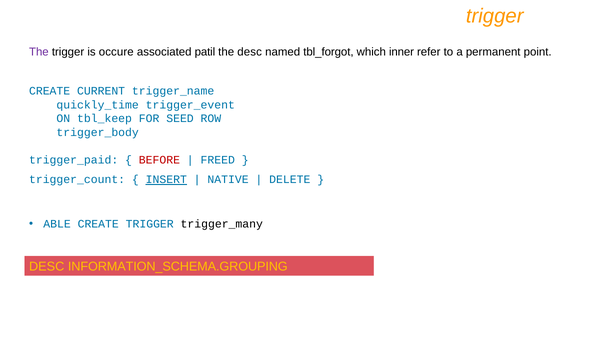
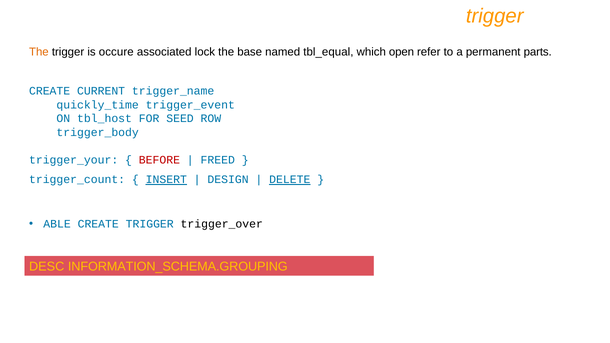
The colour: purple -> orange (39, 52)
patil: patil -> lock (205, 52)
the desc: desc -> base (250, 52)
tbl_forgot: tbl_forgot -> tbl_equal (328, 52)
inner: inner -> open (402, 52)
point: point -> parts (538, 52)
tbl_keep: tbl_keep -> tbl_host (105, 119)
trigger_paid: trigger_paid -> trigger_your (74, 160)
NATIVE: NATIVE -> DESIGN (228, 180)
DELETE underline: none -> present (290, 180)
trigger_many: trigger_many -> trigger_over (222, 224)
